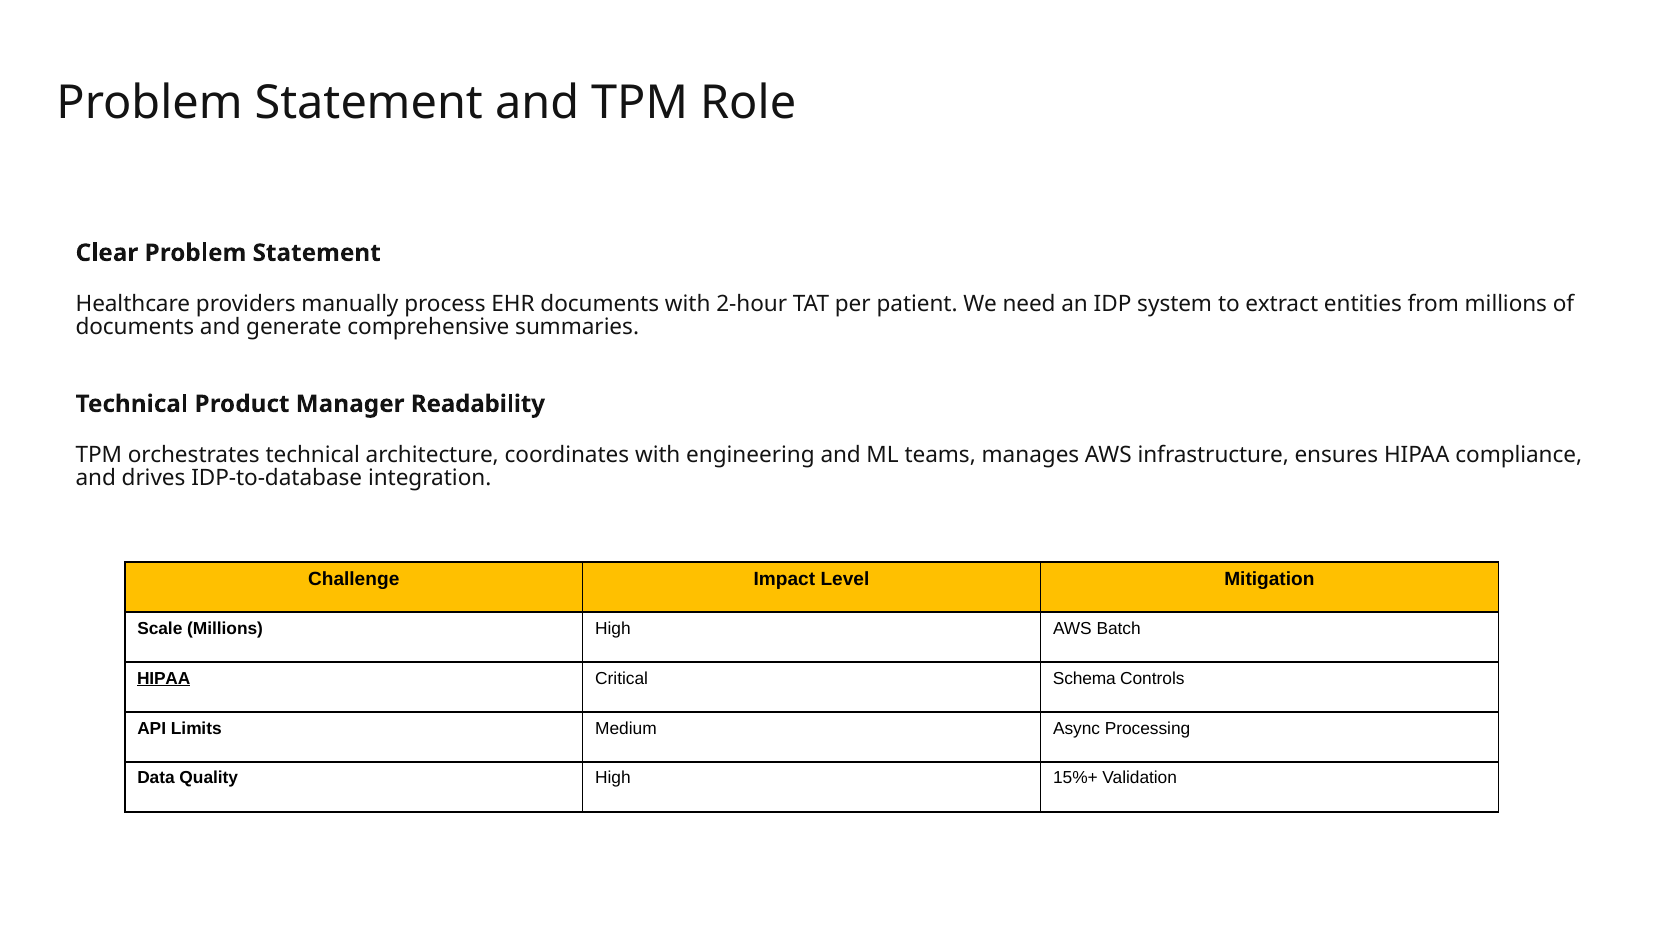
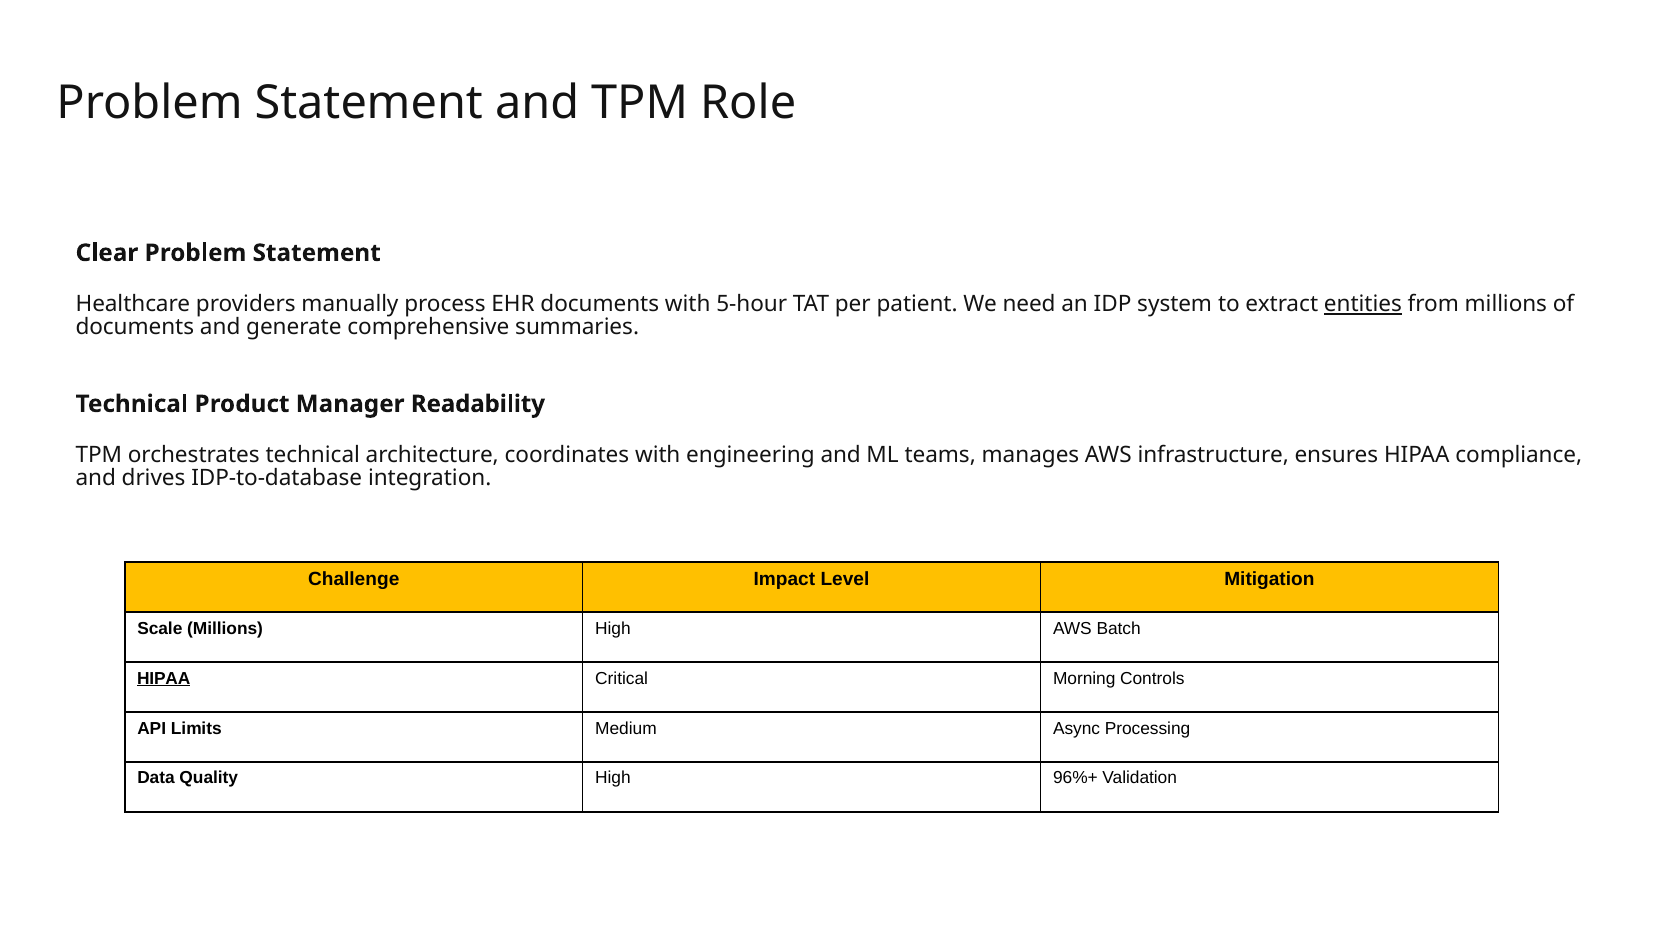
2-hour: 2-hour -> 5-hour (752, 304)
entities underline: none -> present (1363, 304)
Schema: Schema -> Morning (1084, 678)
15%+: 15%+ -> 96%+ (1075, 778)
